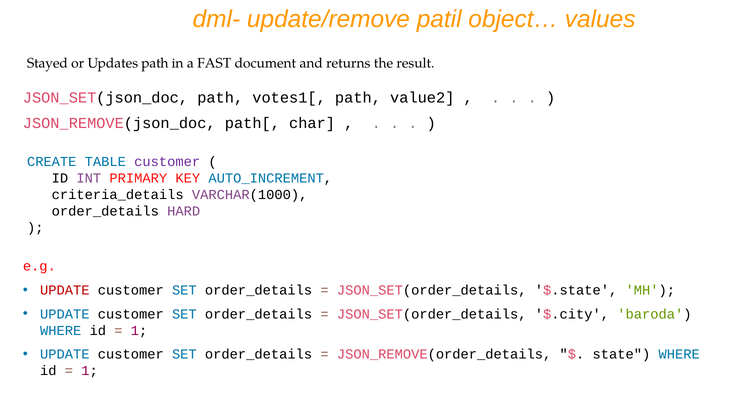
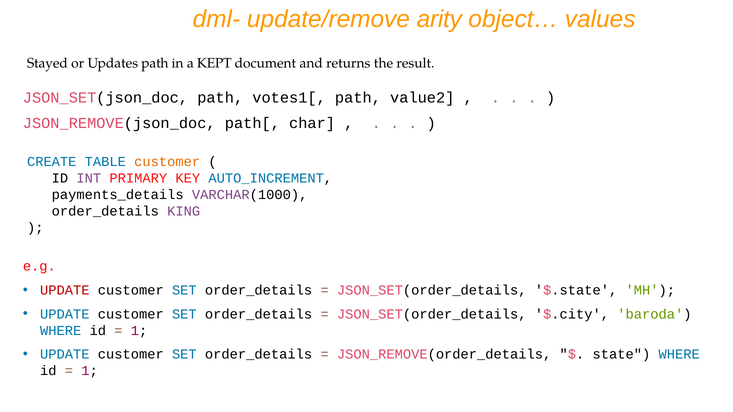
patil: patil -> arity (439, 19)
FAST: FAST -> KEPT (214, 63)
customer colour: purple -> orange (167, 162)
criteria_details: criteria_details -> payments_details (118, 195)
HARD: HARD -> KING (184, 211)
